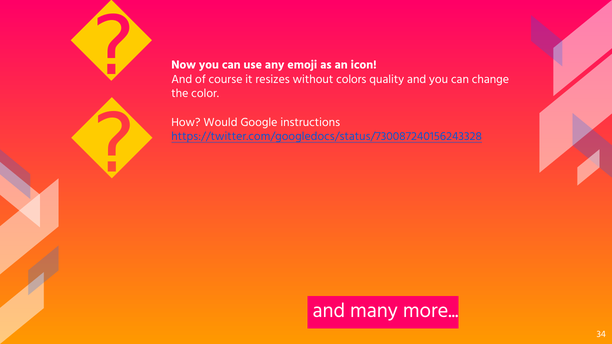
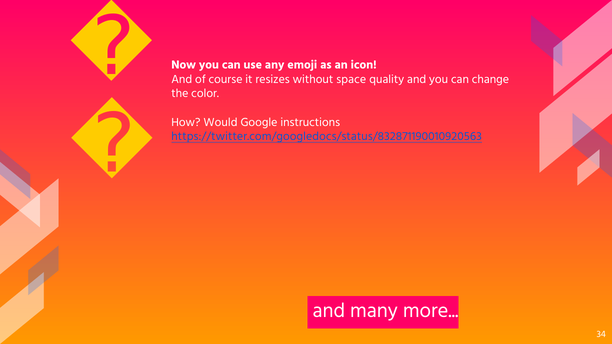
colors: colors -> space (351, 79)
https://twitter.com/googledocs/status/730087240156243328: https://twitter.com/googledocs/status/730087240156243328 -> https://twitter.com/googledocs/status/832871190010920563 (327, 136)
